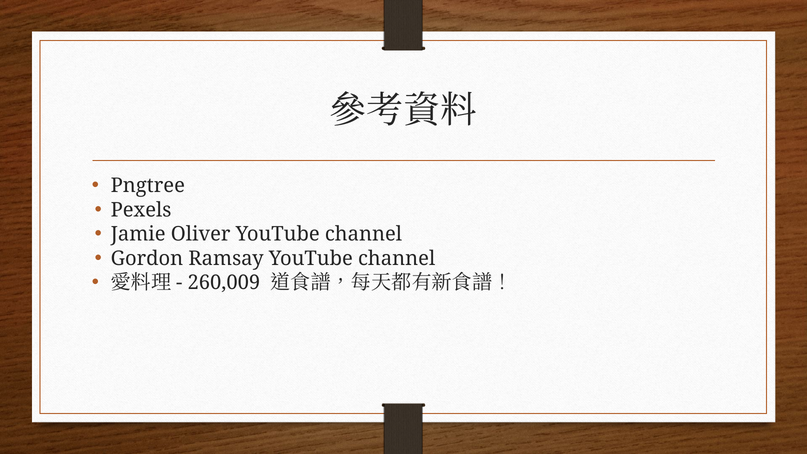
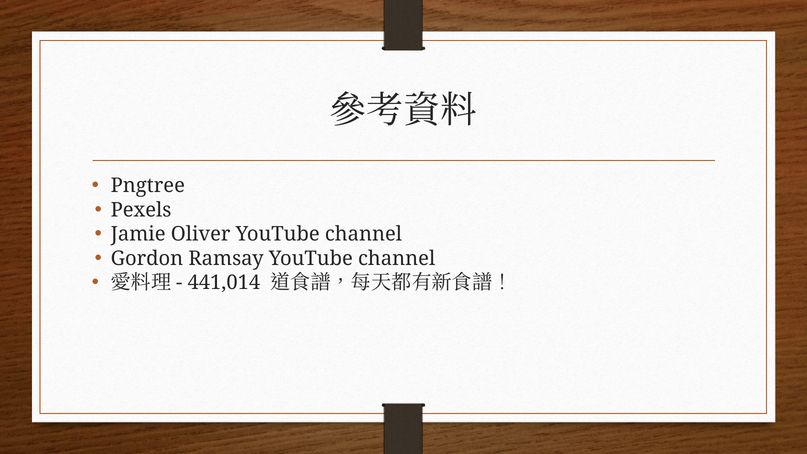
260,009: 260,009 -> 441,014 (224, 283)
